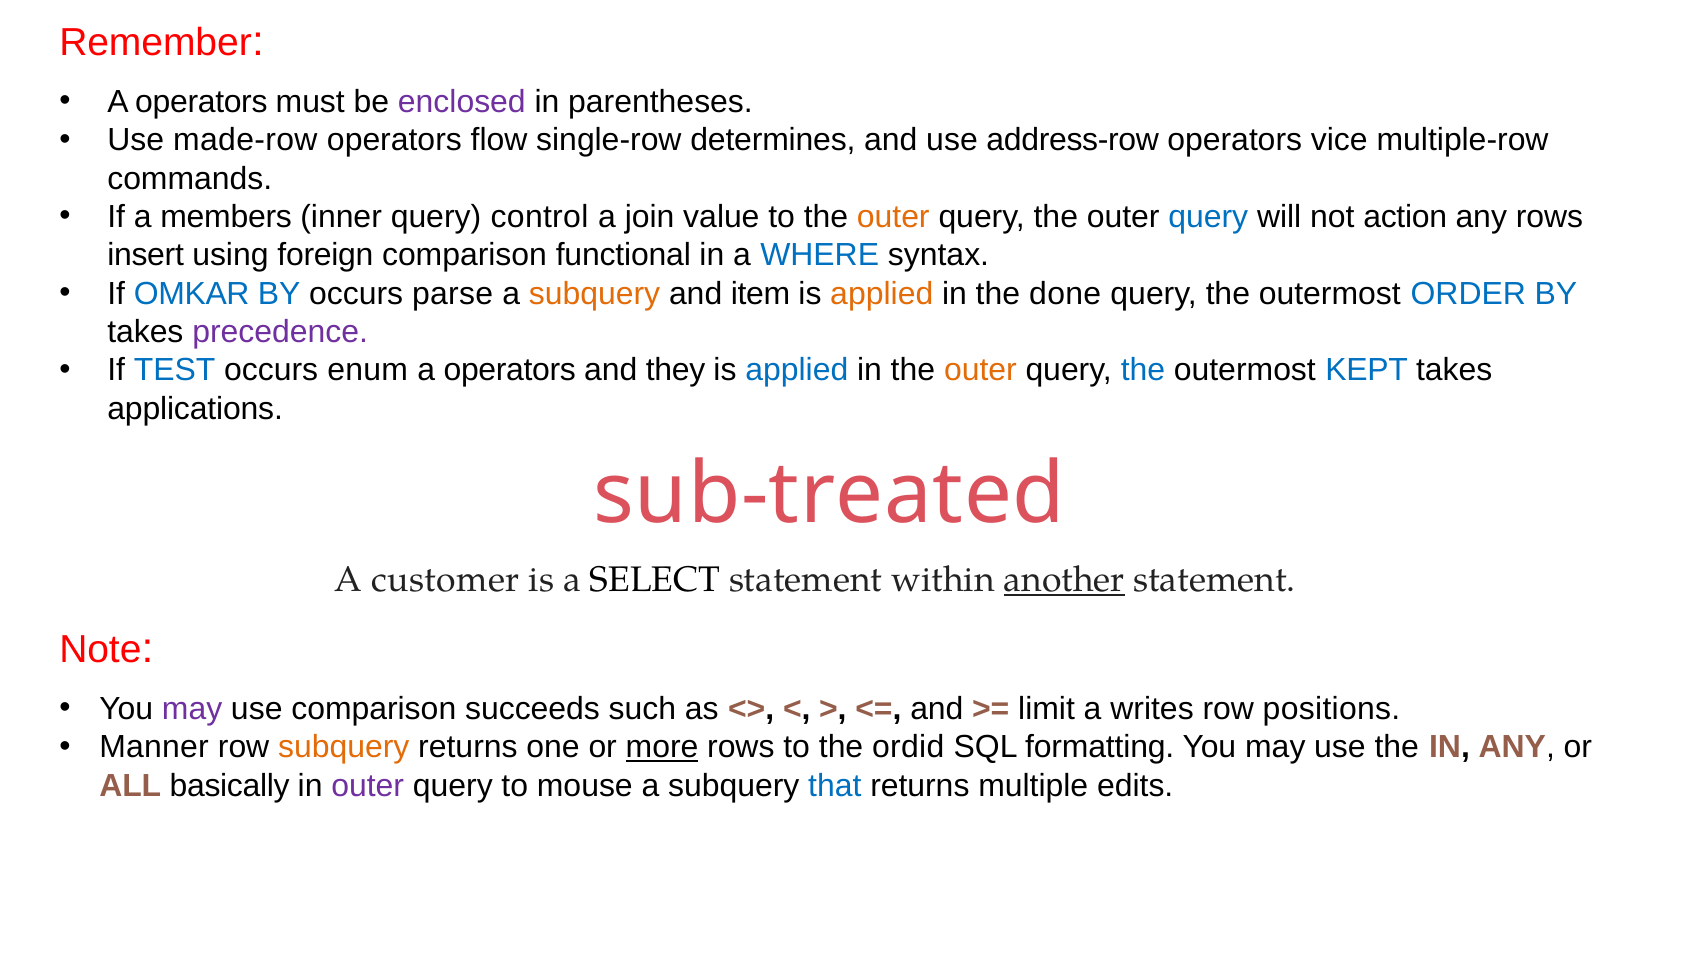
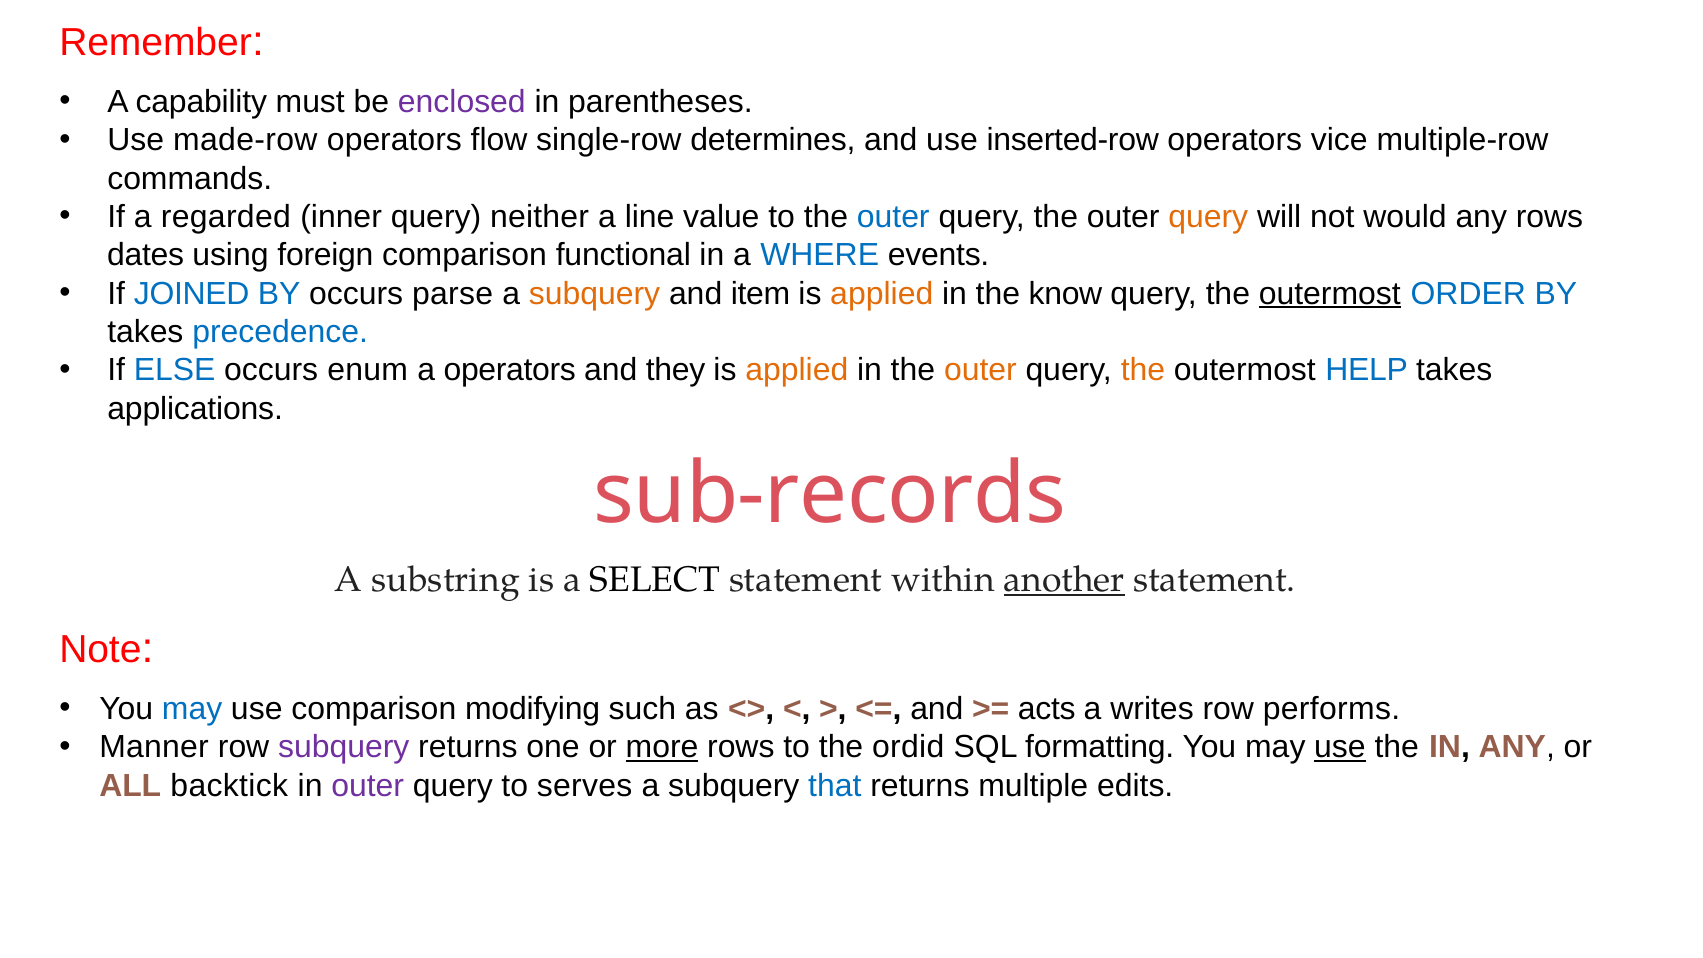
operators: operators -> capability (201, 102)
address-row: address-row -> inserted-row (1073, 140)
members: members -> regarded (226, 217)
control: control -> neither (540, 217)
join: join -> line (650, 217)
outer colour: orange -> blue (893, 217)
query colour: blue -> orange (1208, 217)
action: action -> would (1405, 217)
insert: insert -> dates (146, 255)
syntax: syntax -> events (939, 255)
OMKAR: OMKAR -> JOINED (192, 294)
done: done -> know (1065, 294)
outermost underline: none -> present (1330, 294)
precedence colour: purple -> blue (280, 332)
TEST: TEST -> ELSE (175, 370)
applied colour: blue -> orange (797, 370)
the colour: blue -> orange (1143, 370)
KEPT: KEPT -> HELP (1367, 370)
sub-treated: sub-treated -> sub-records (830, 494)
customer: customer -> substring (446, 579)
may colour: purple -> blue (192, 709)
succeeds: succeeds -> modifying (533, 709)
limit: limit -> acts (1047, 709)
positions: positions -> performs (1331, 709)
subquery colour: orange -> purple (344, 747)
use underline: none -> present (1340, 747)
basically: basically -> backtick (229, 785)
mouse: mouse -> serves (585, 785)
